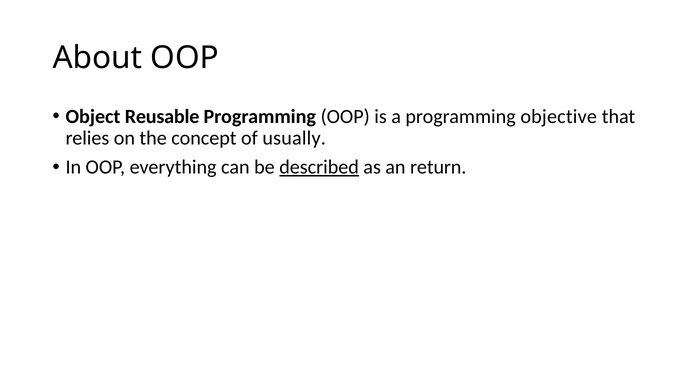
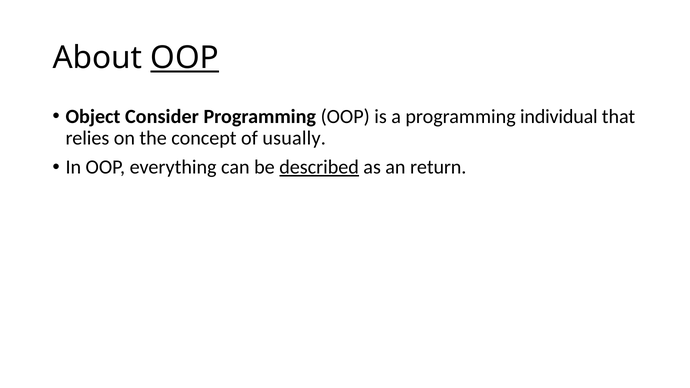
OOP underline: none -> present (185, 58)
Reusable: Reusable -> Consider (162, 117)
objective: objective -> individual (559, 117)
